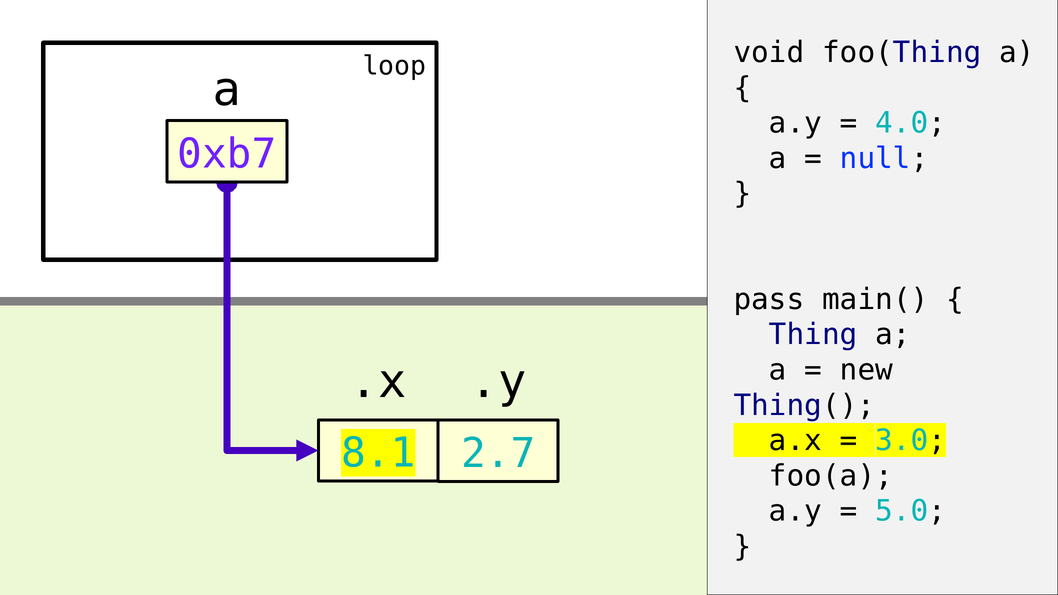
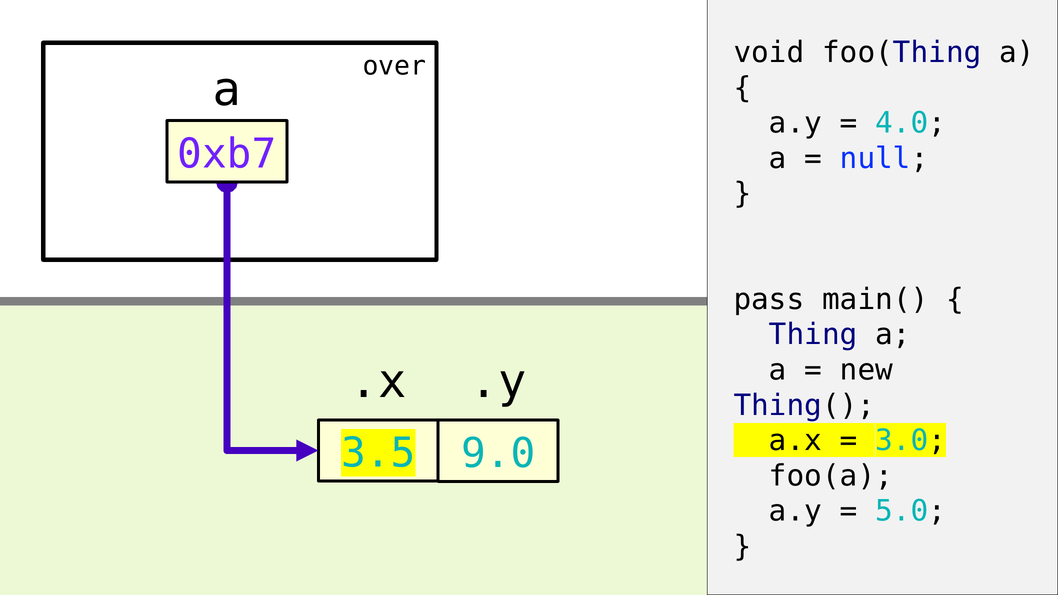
loop: loop -> over (394, 66)
8.1: 8.1 -> 3.5 (378, 453)
2.7: 2.7 -> 9.0 (498, 454)
